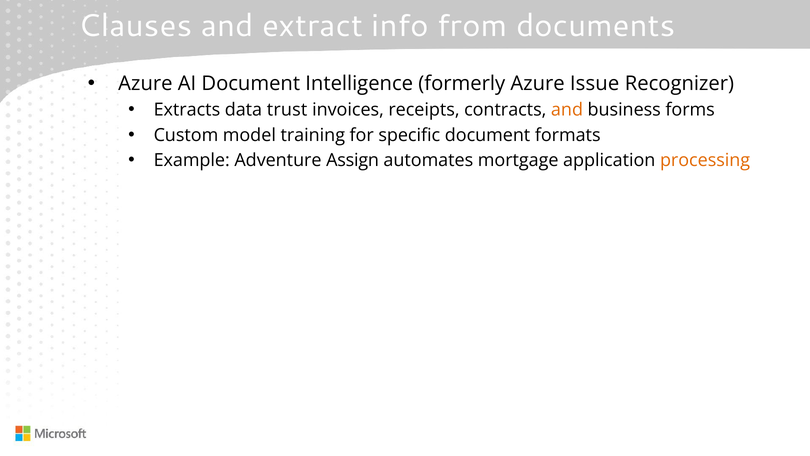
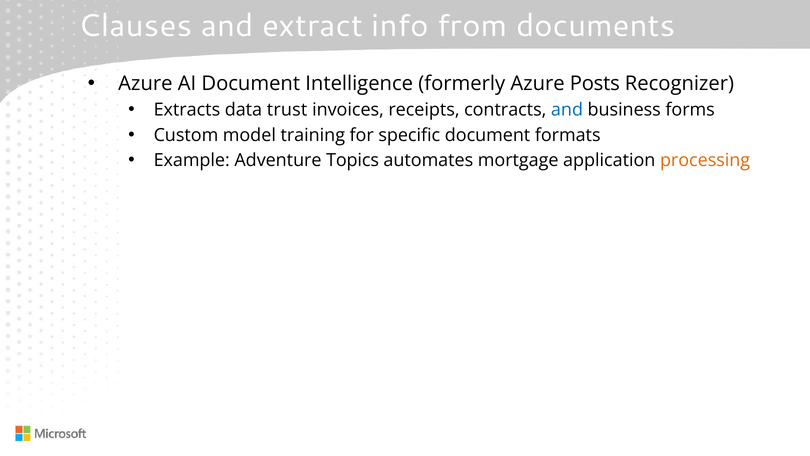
Issue: Issue -> Posts (595, 84)
and colour: orange -> blue (567, 110)
Assign: Assign -> Topics (353, 160)
